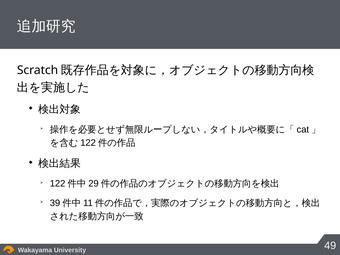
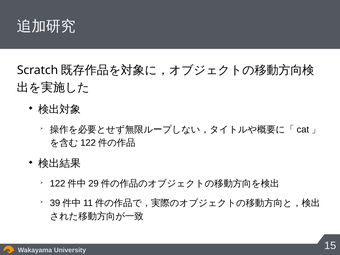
49: 49 -> 15 (330, 246)
